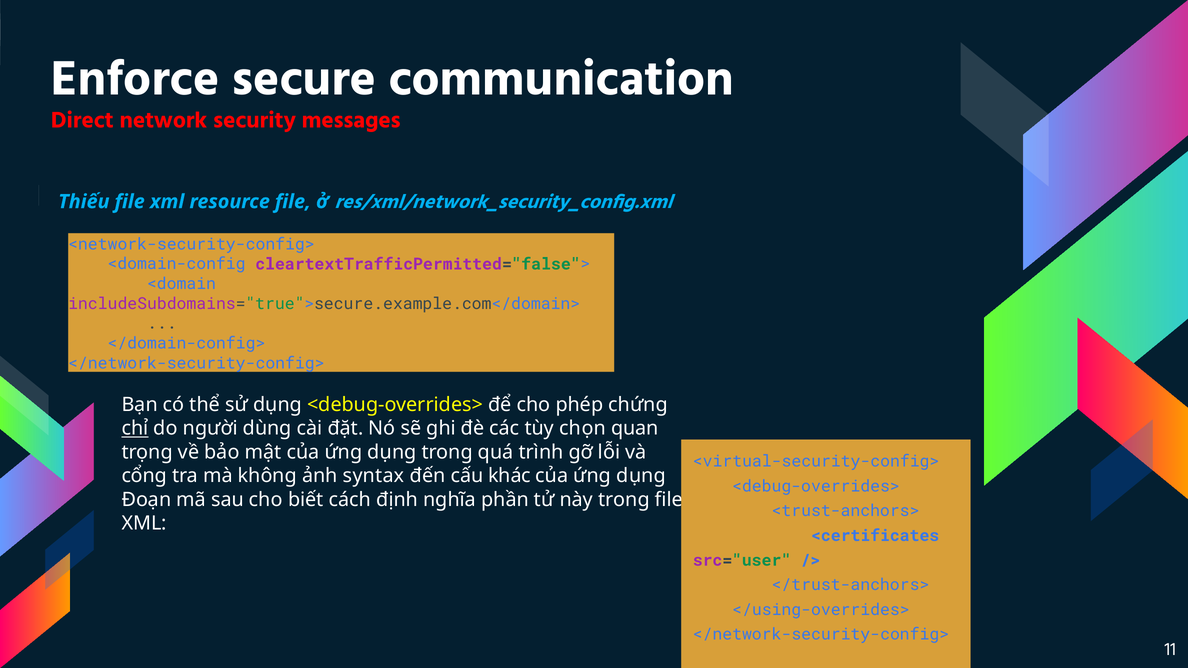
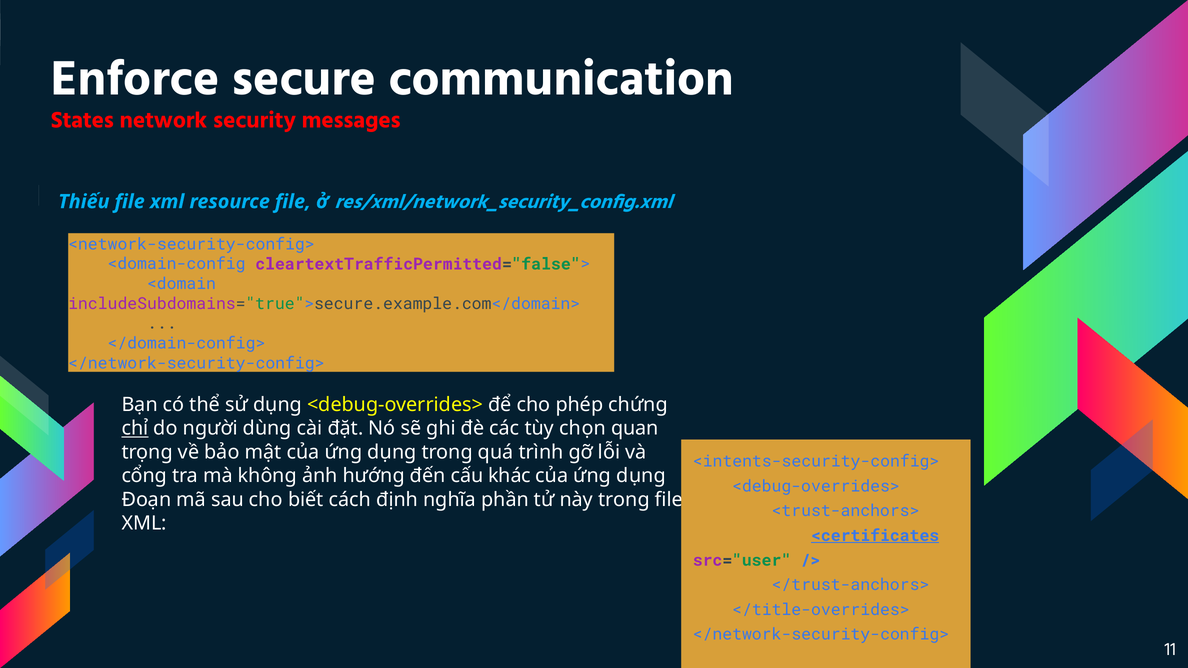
Direct: Direct -> States (82, 120)
<virtual-security-config>: <virtual-security-config> -> <intents-security-config> (816, 462)
syntax: syntax -> hướng (374, 476)
<certificates underline: none -> present (875, 536)
</using-overrides>: </using-overrides> -> </title-overrides> (821, 610)
